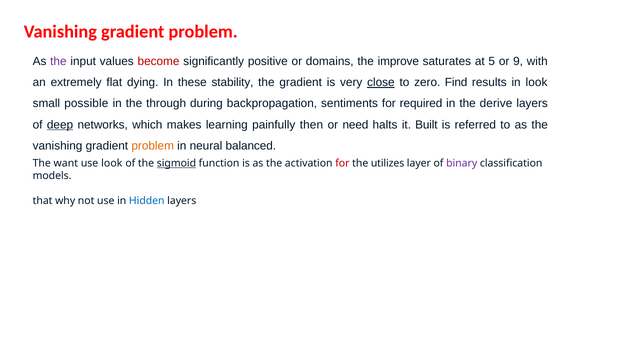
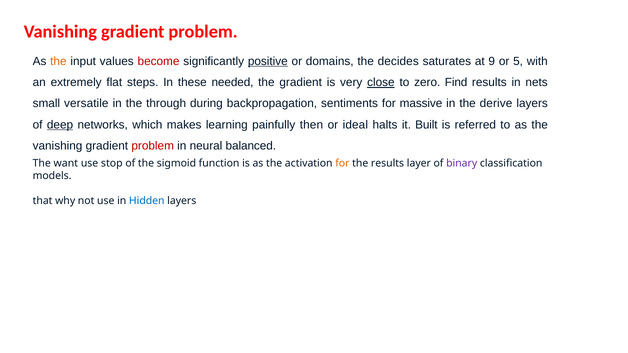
the colour: purple -> orange (58, 61)
positive underline: none -> present (268, 61)
improve: improve -> decides (398, 61)
5: 5 -> 9 (492, 61)
9: 9 -> 5 (518, 61)
dying: dying -> steps (143, 82)
stability: stability -> needed (233, 82)
in look: look -> nets (537, 82)
possible: possible -> versatile (86, 104)
required: required -> massive (421, 104)
need: need -> ideal (355, 125)
problem colour: orange -> red (153, 146)
use look: look -> stop (112, 163)
sigmoid underline: present -> none (176, 163)
for colour: red -> orange (342, 163)
the utilizes: utilizes -> results (388, 163)
